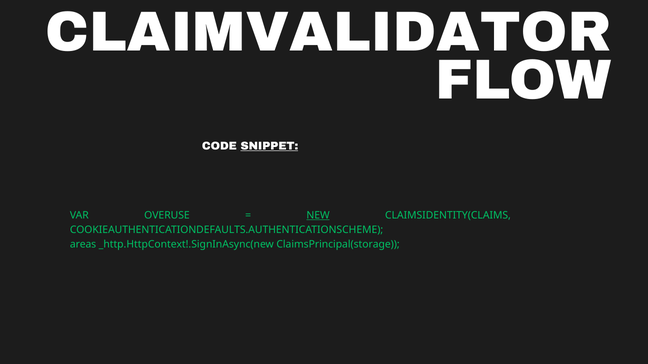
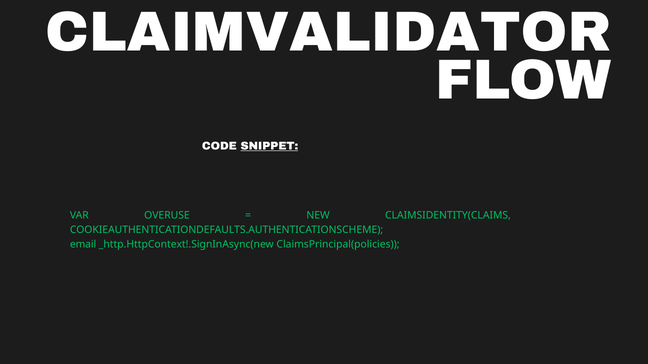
NEW underline: present -> none (318, 216)
areas: areas -> email (83, 245)
ClaimsPrincipal(storage: ClaimsPrincipal(storage -> ClaimsPrincipal(policies (338, 245)
